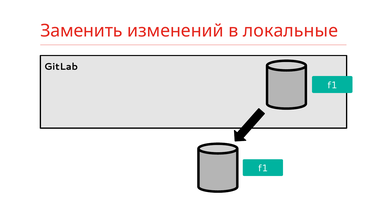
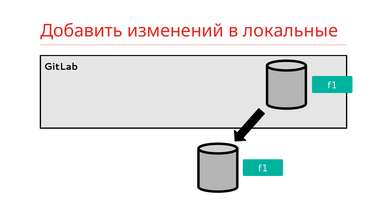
Заменить: Заменить -> Добавить (81, 31)
